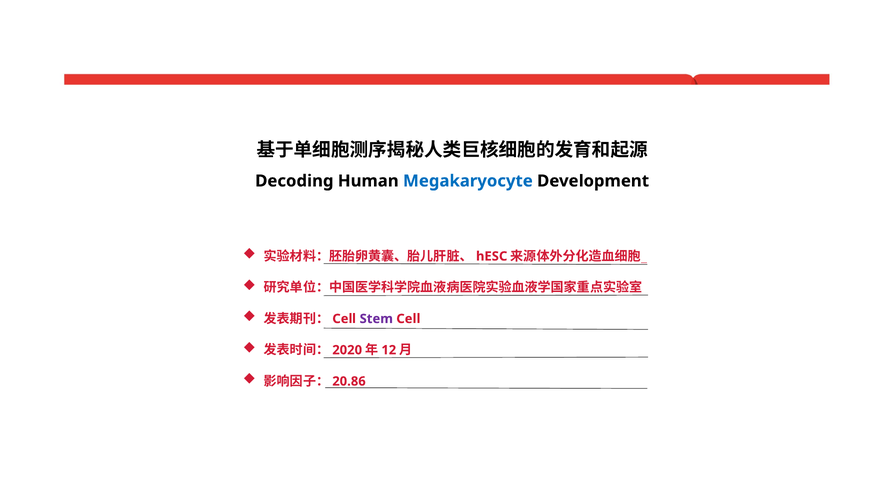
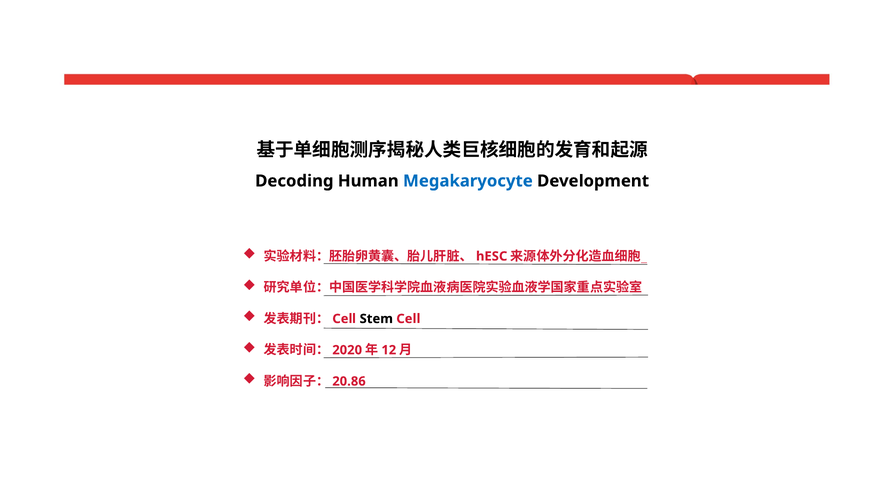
Stem colour: purple -> black (376, 319)
